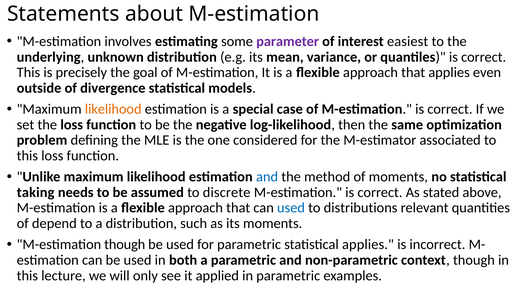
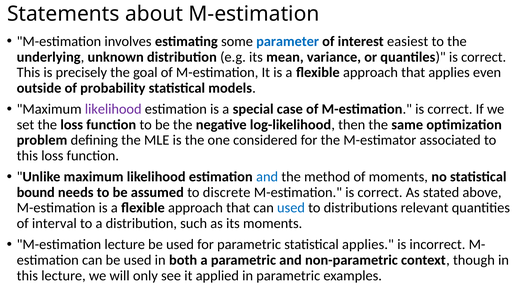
parameter colour: purple -> blue (288, 41)
divergence: divergence -> probability (113, 88)
likelihood colour: orange -> purple (113, 109)
taking: taking -> bound (36, 192)
depend: depend -> interval (54, 223)
M-estimation though: though -> lecture (125, 244)
